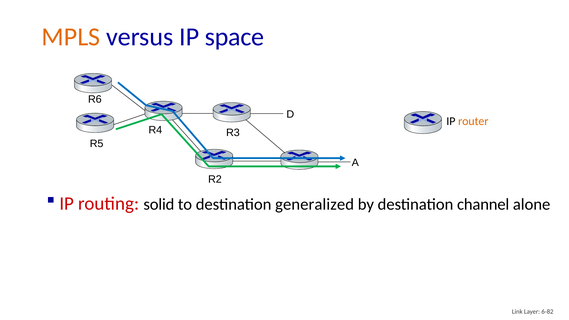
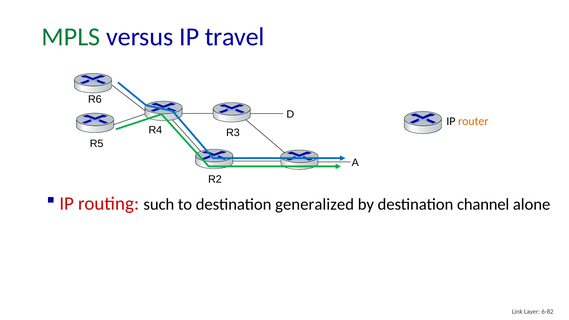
MPLS colour: orange -> green (71, 37)
space: space -> travel (235, 37)
solid: solid -> such (159, 204)
